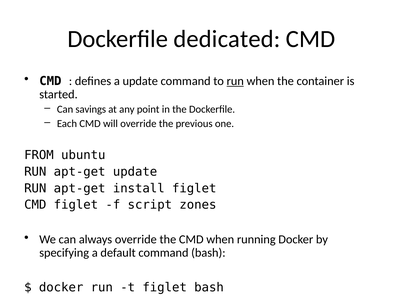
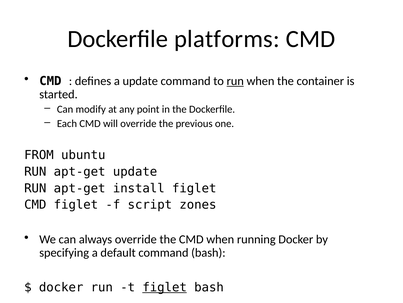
dedicated: dedicated -> platforms (227, 39)
savings: savings -> modify (91, 109)
figlet underline: none -> present (165, 287)
